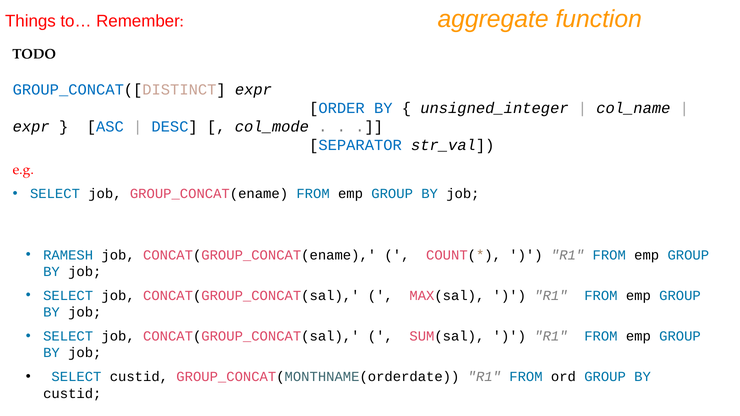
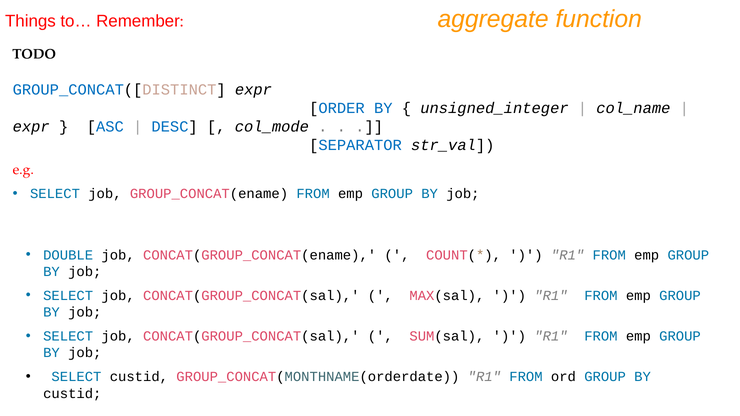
RAMESH: RAMESH -> DOUBLE (68, 255)
